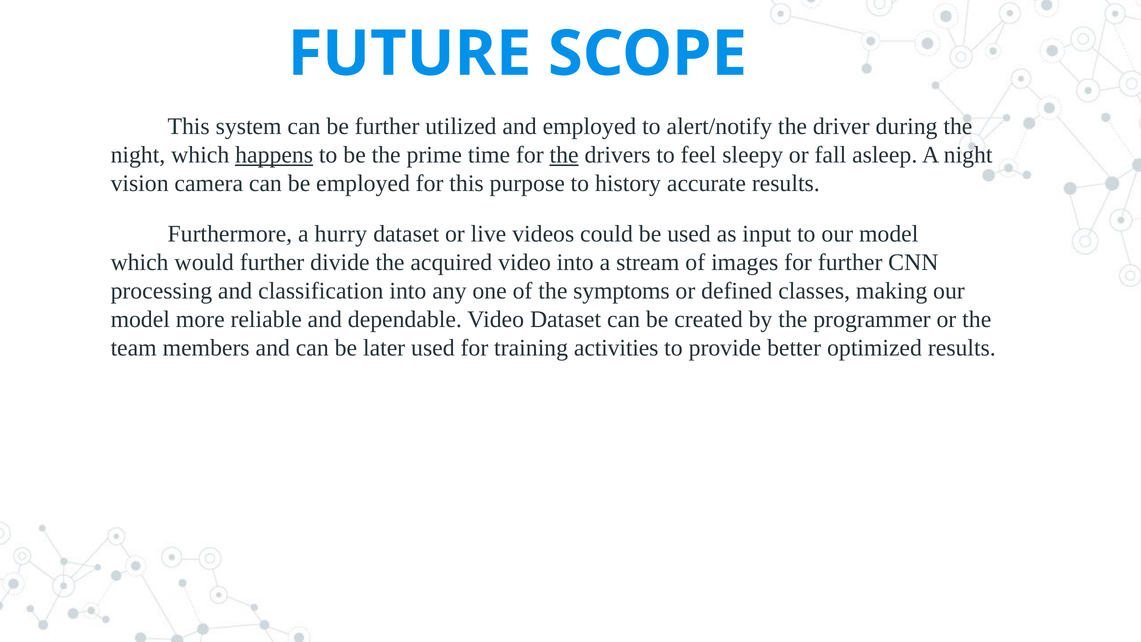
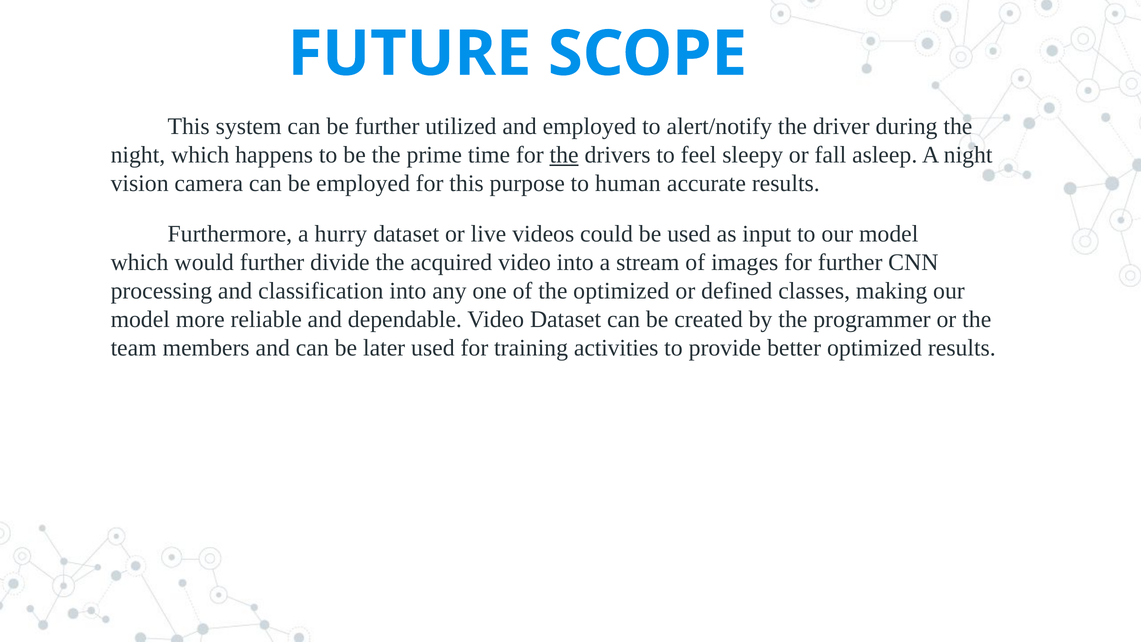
happens underline: present -> none (274, 155)
history: history -> human (628, 183)
the symptoms: symptoms -> optimized (621, 291)
